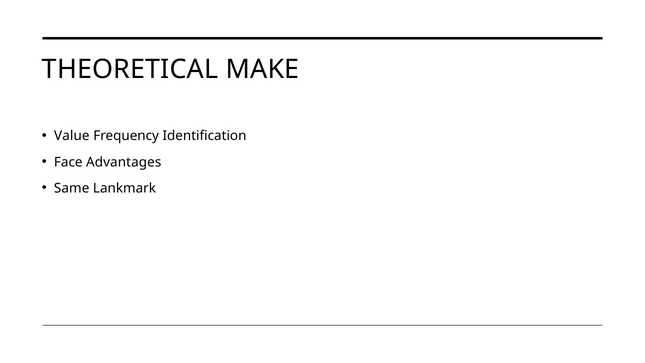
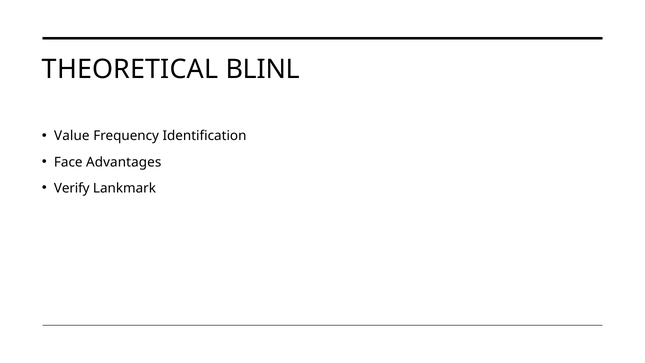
MAKE: MAKE -> BLINL (263, 69)
Same: Same -> Verify (72, 188)
